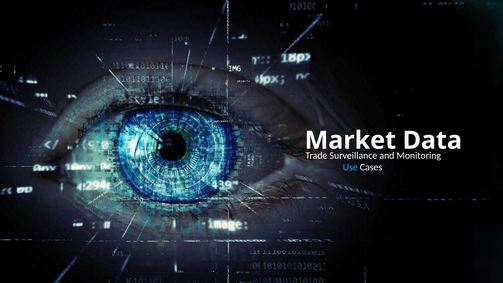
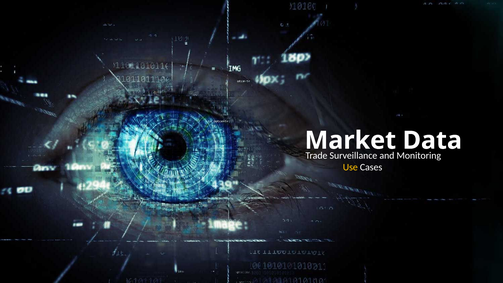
Use colour: light blue -> yellow (350, 167)
